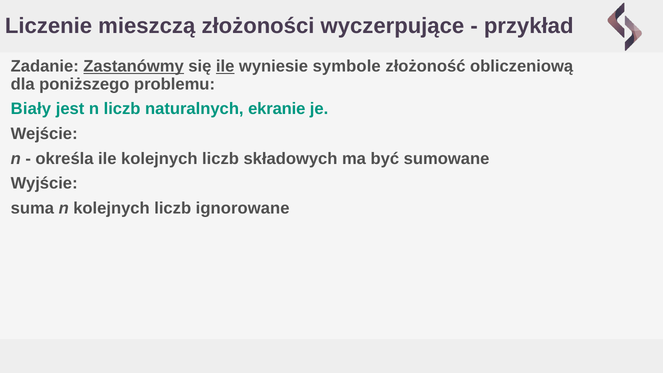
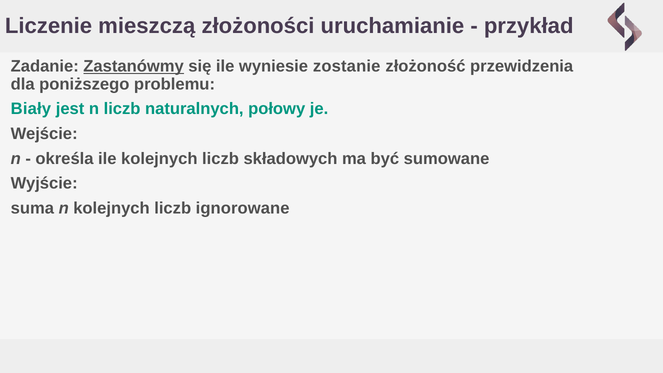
wyczerpujące: wyczerpujące -> uruchamianie (392, 26)
ile underline: present -> none (225, 66)
symbole: symbole -> zostanie (347, 66)
obliczeniową: obliczeniową -> przewidzenia (522, 66)
ekranie: ekranie -> połowy (277, 109)
